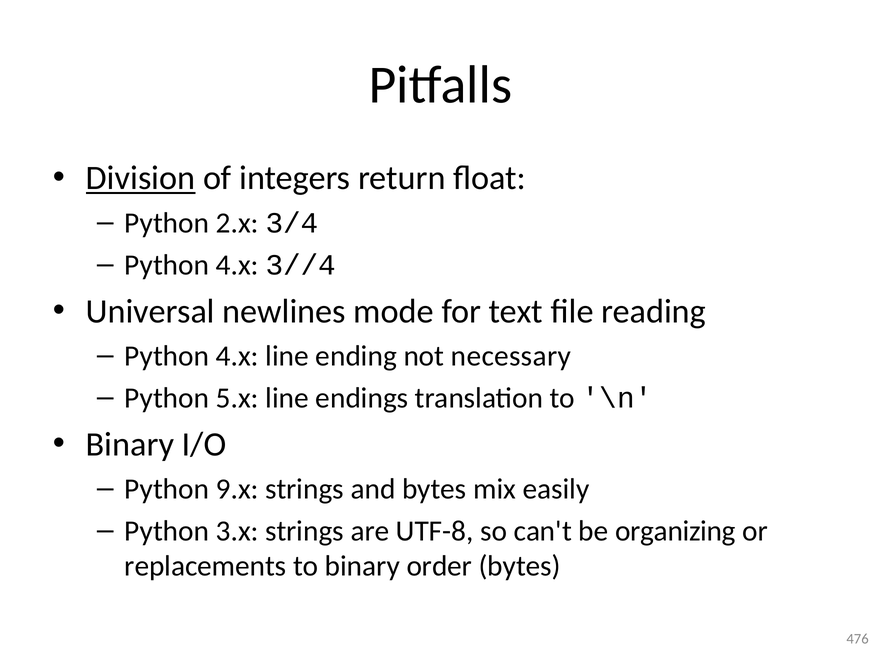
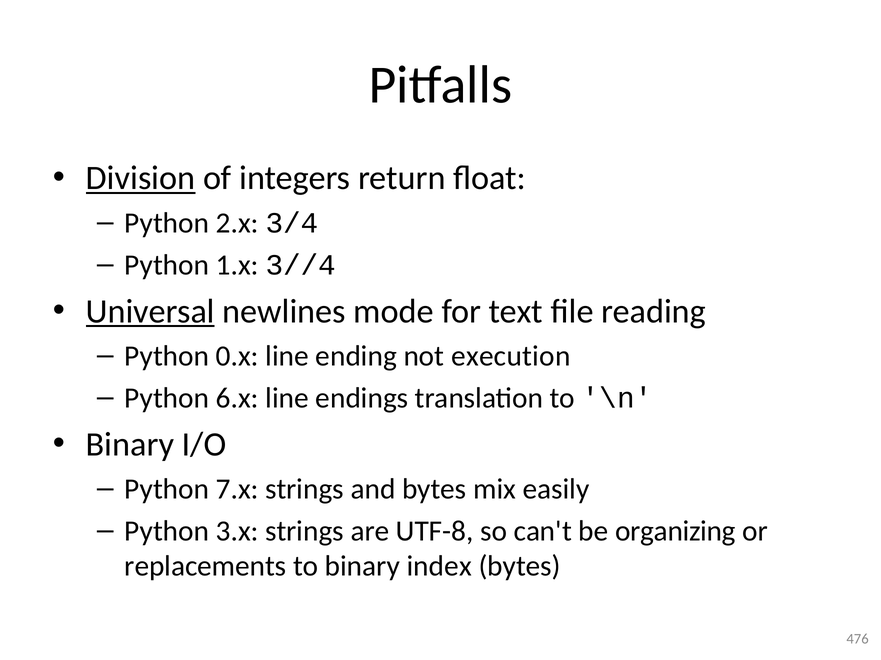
4.x: 4.x -> 1.x (237, 265)
Universal underline: none -> present (150, 312)
4.x: 4.x -> 0.x (237, 356)
necessary: necessary -> execution (511, 356)
5.x: 5.x -> 6.x (237, 398)
9.x: 9.x -> 7.x (237, 489)
order: order -> index (439, 567)
